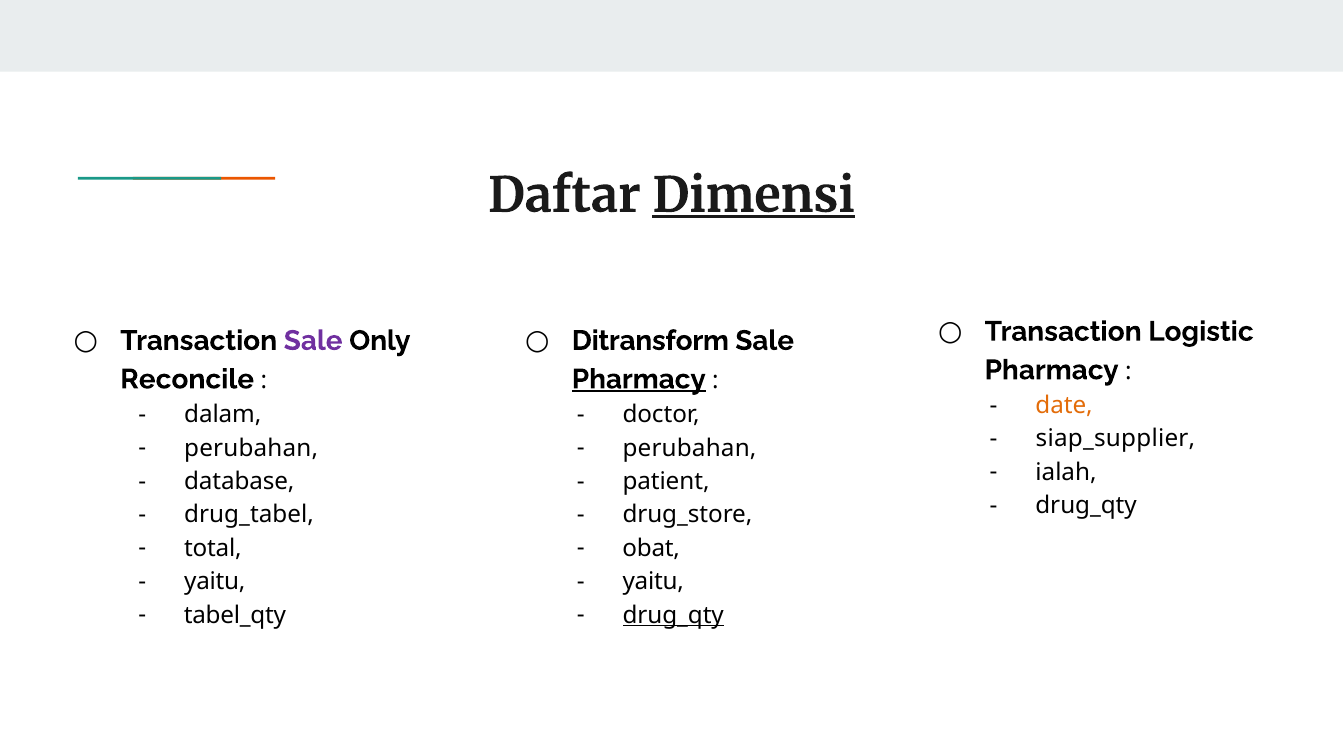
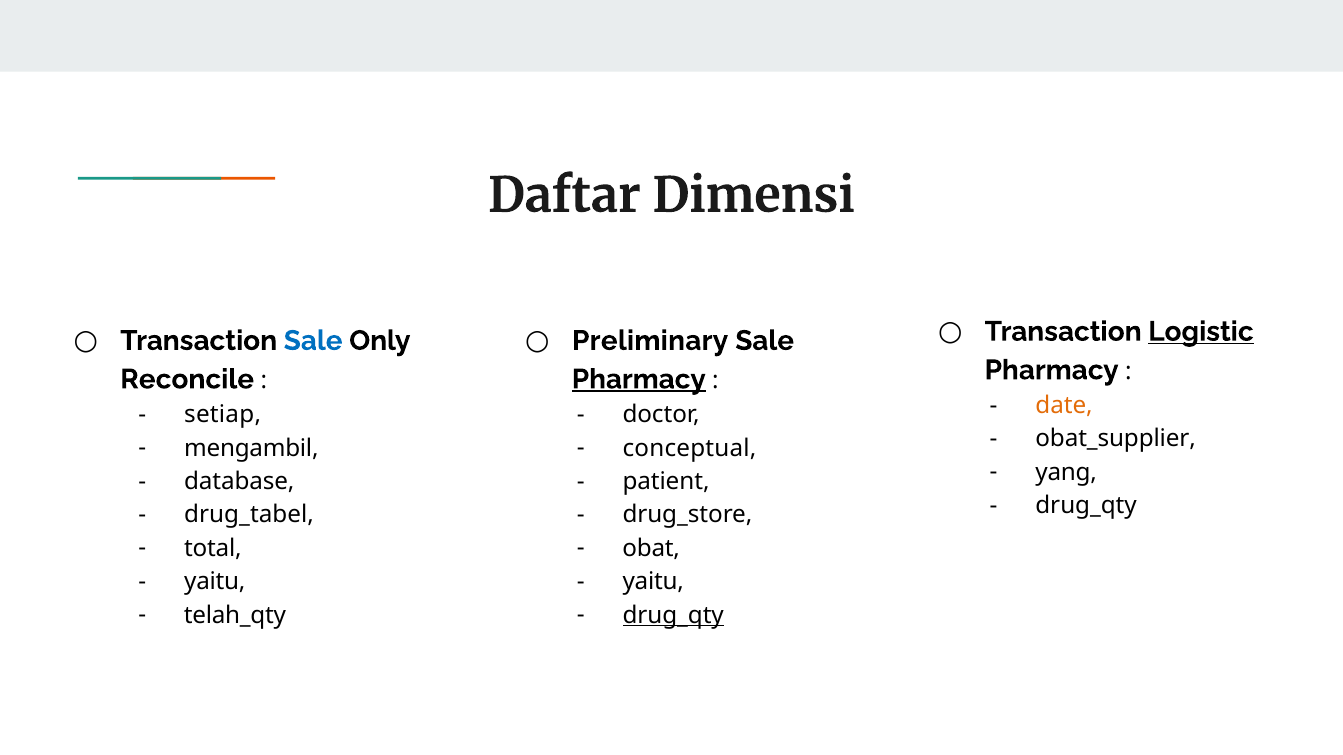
Dimensi underline: present -> none (754, 196)
Logistic underline: none -> present (1201, 332)
Sale colour: purple -> blue (313, 341)
Ditransform: Ditransform -> Preliminary (650, 341)
dalam: dalam -> setiap (223, 415)
siap_supplier: siap_supplier -> obat_supplier (1116, 439)
perubahan: perubahan -> mengambil (251, 448)
perubahan: perubahan -> conceptual (689, 448)
ialah: ialah -> yang (1066, 473)
tabel_qty: tabel_qty -> telah_qty (235, 616)
